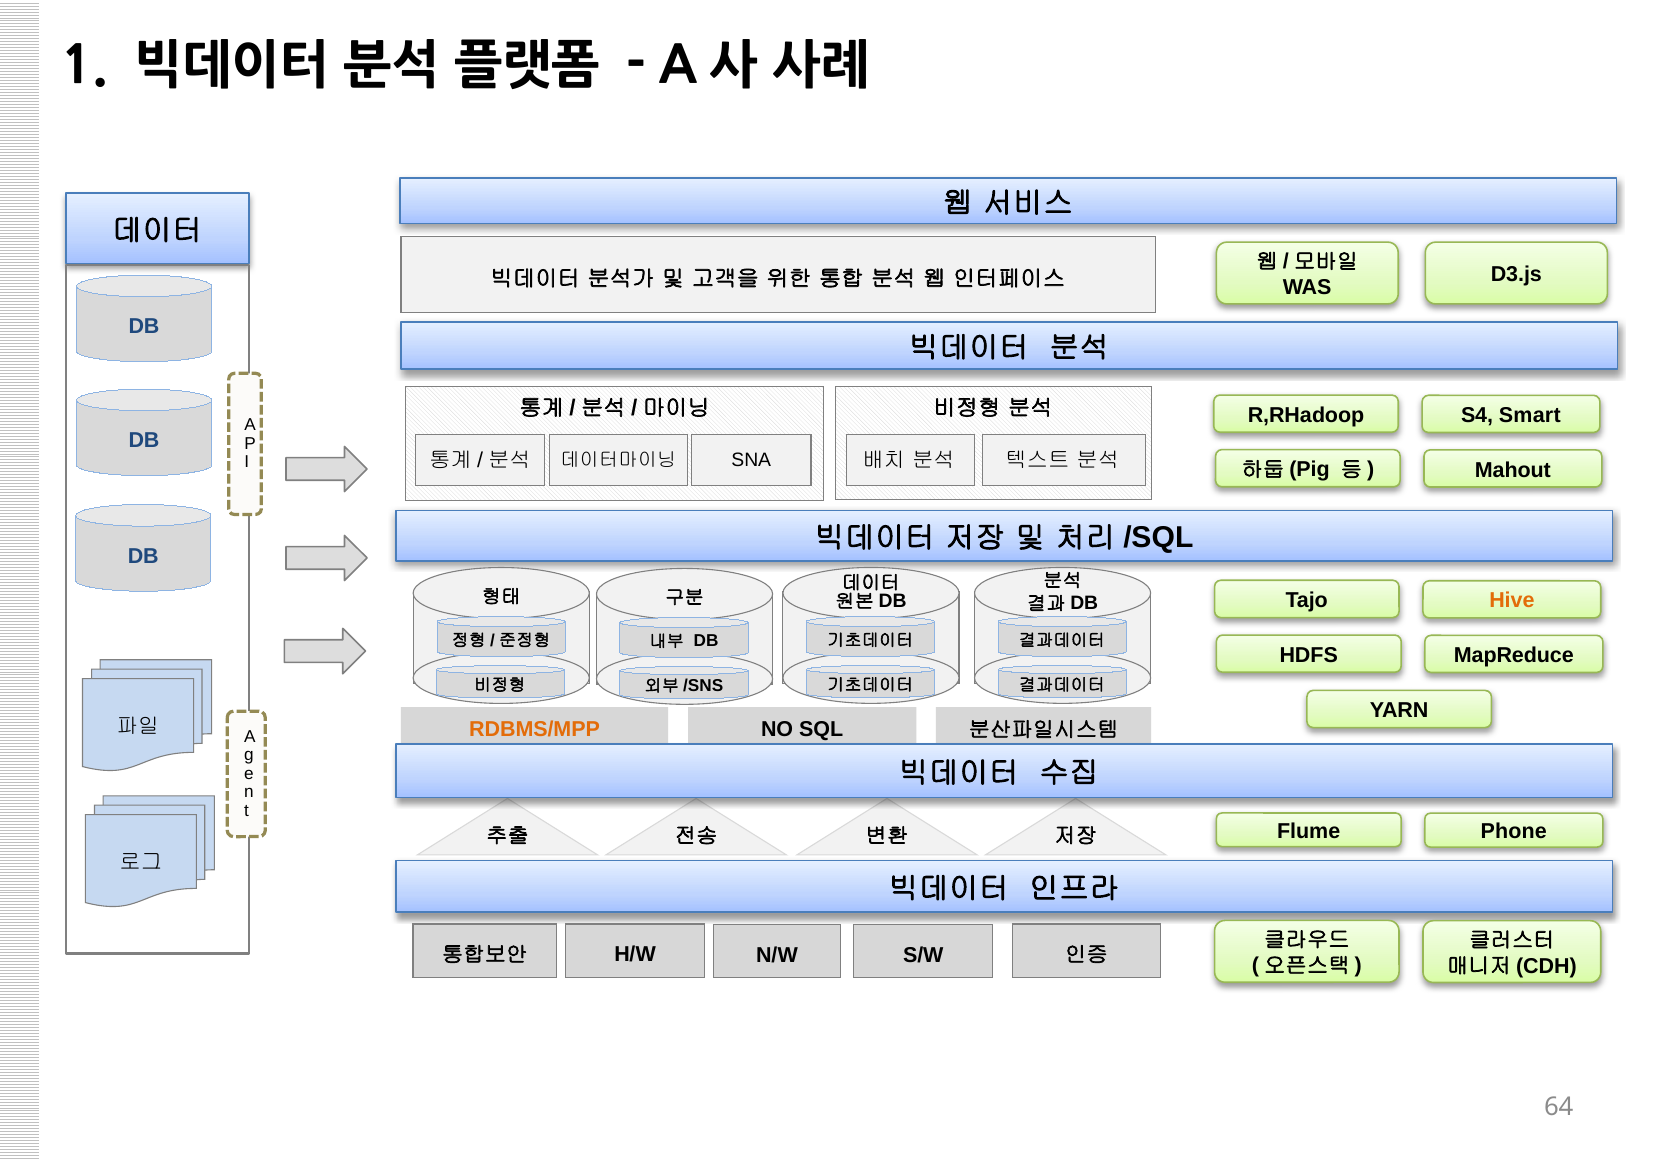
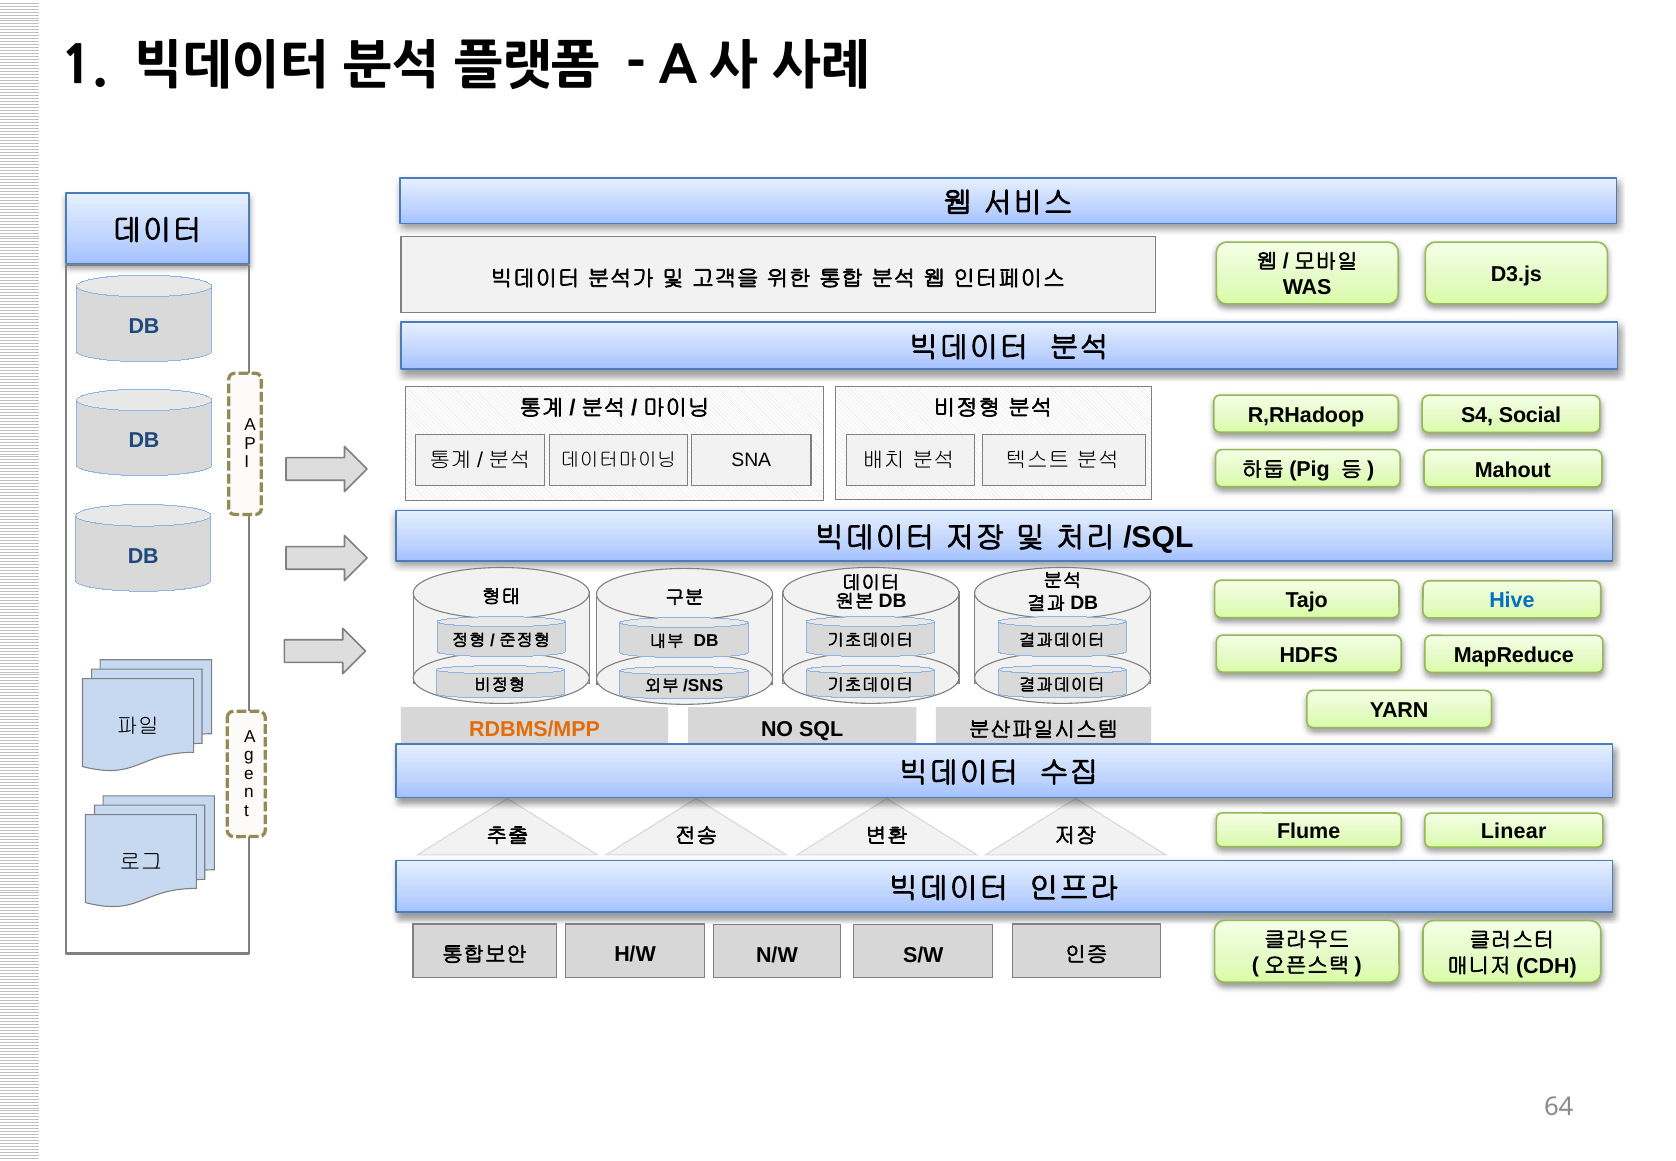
Smart: Smart -> Social (1530, 415)
Hive colour: orange -> blue (1512, 600)
Phone: Phone -> Linear (1514, 831)
